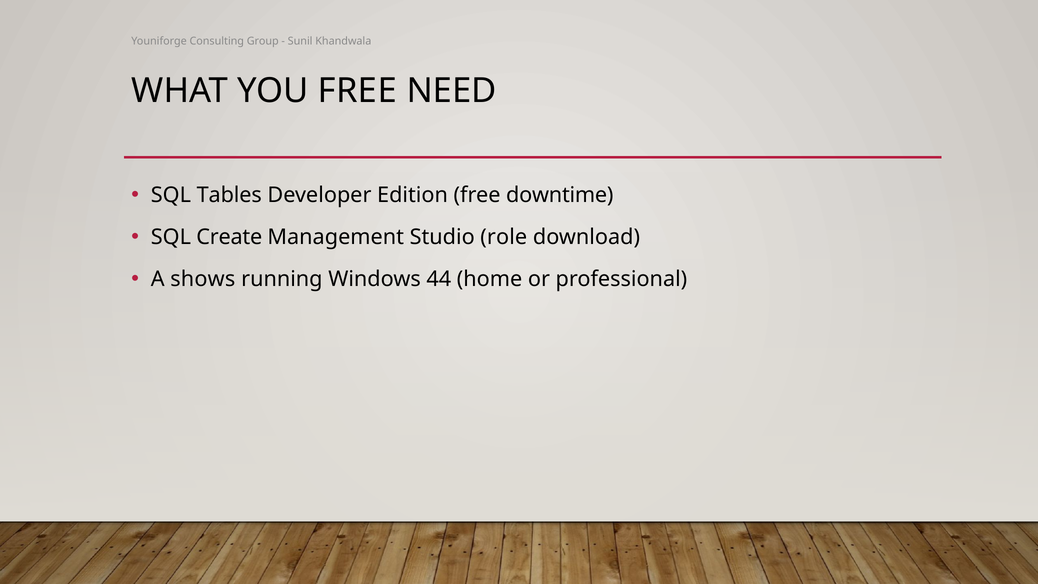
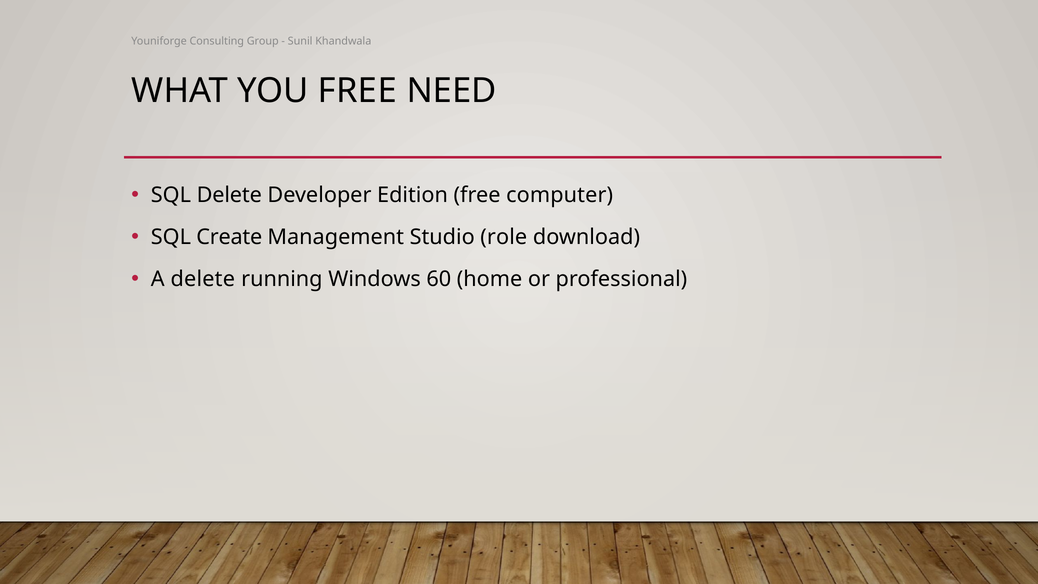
SQL Tables: Tables -> Delete (229, 195)
downtime: downtime -> computer (560, 195)
A shows: shows -> delete (203, 279)
44: 44 -> 60 (439, 279)
